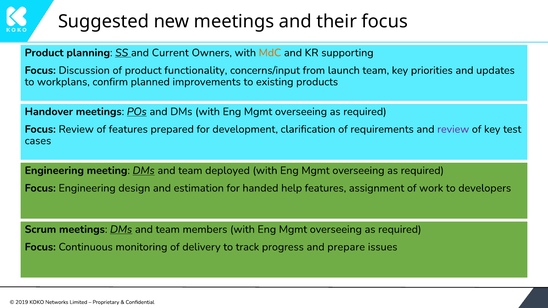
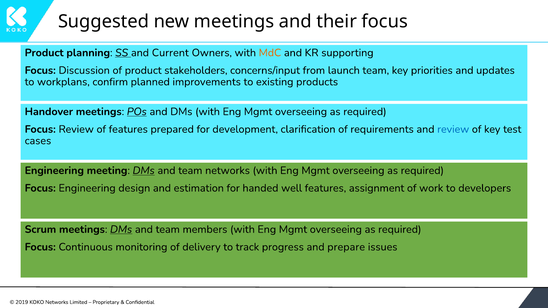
functionality: functionality -> stakeholders (196, 70)
review colour: purple -> blue (453, 129)
team deployed: deployed -> networks (228, 171)
help: help -> well (292, 188)
